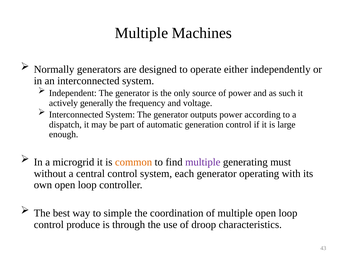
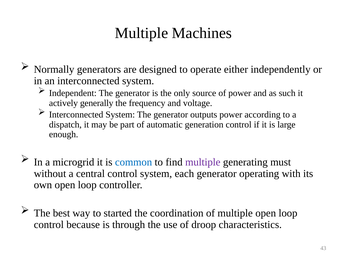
common colour: orange -> blue (134, 162)
simple: simple -> started (118, 213)
produce: produce -> because (83, 225)
